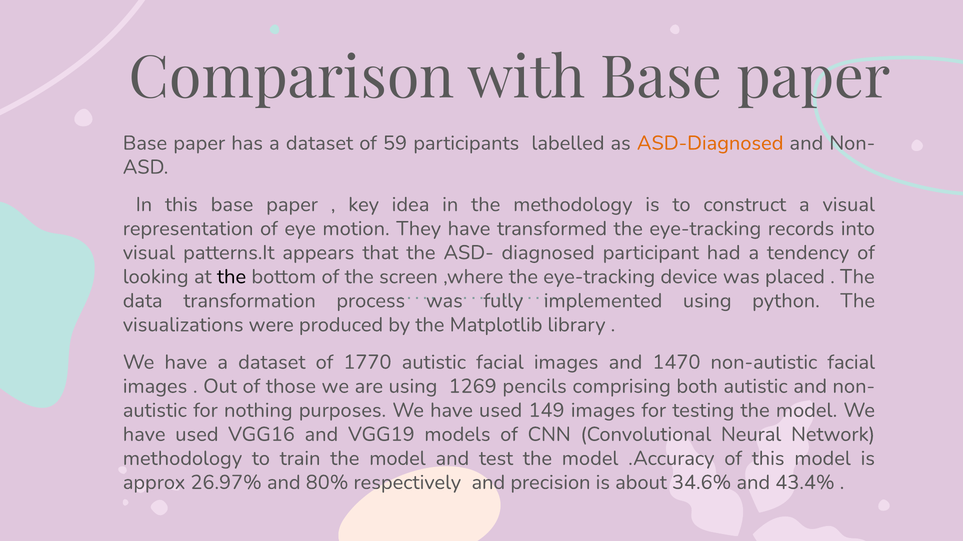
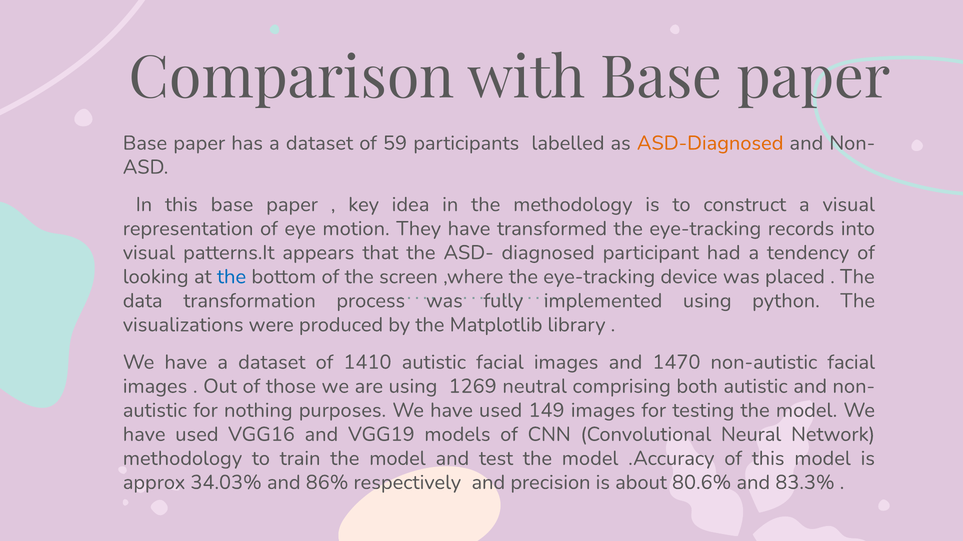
the colour: black -> blue (232, 277)
1770: 1770 -> 1410 (367, 363)
pencils: pencils -> neutral (535, 387)
26.97%: 26.97% -> 34.03% (226, 483)
80%: 80% -> 86% (327, 483)
34.6%: 34.6% -> 80.6% (702, 483)
43.4%: 43.4% -> 83.3% (805, 483)
